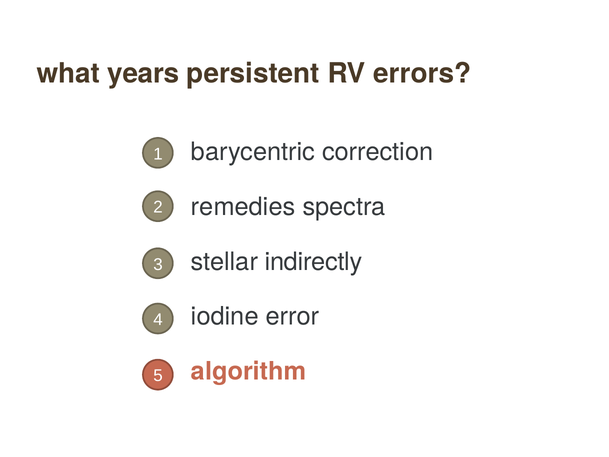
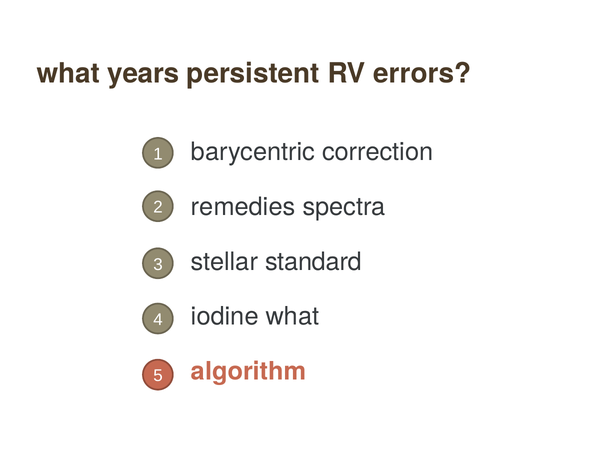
indirectly: indirectly -> standard (314, 262)
iodine error: error -> what (292, 316)
